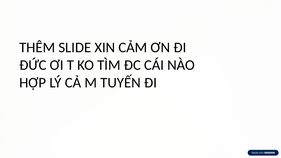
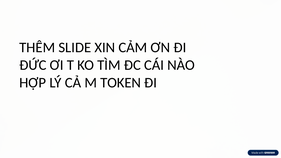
TUYẾN: TUYẾN -> TOKEN (121, 83)
